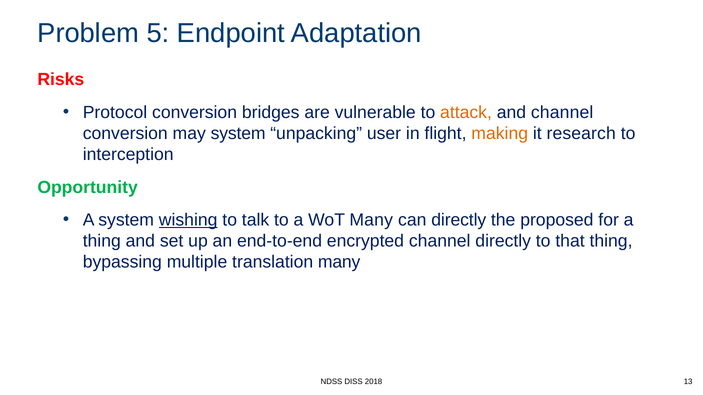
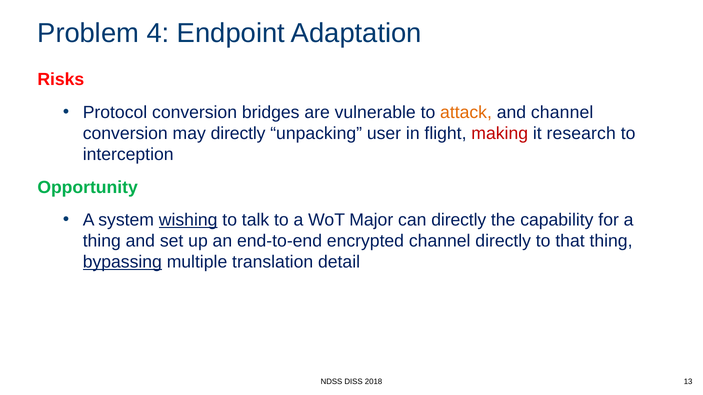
5: 5 -> 4 (158, 33)
may system: system -> directly (238, 134)
making colour: orange -> red (500, 134)
WoT Many: Many -> Major (371, 220)
proposed: proposed -> capability (557, 220)
bypassing underline: none -> present (122, 262)
translation many: many -> detail (339, 262)
